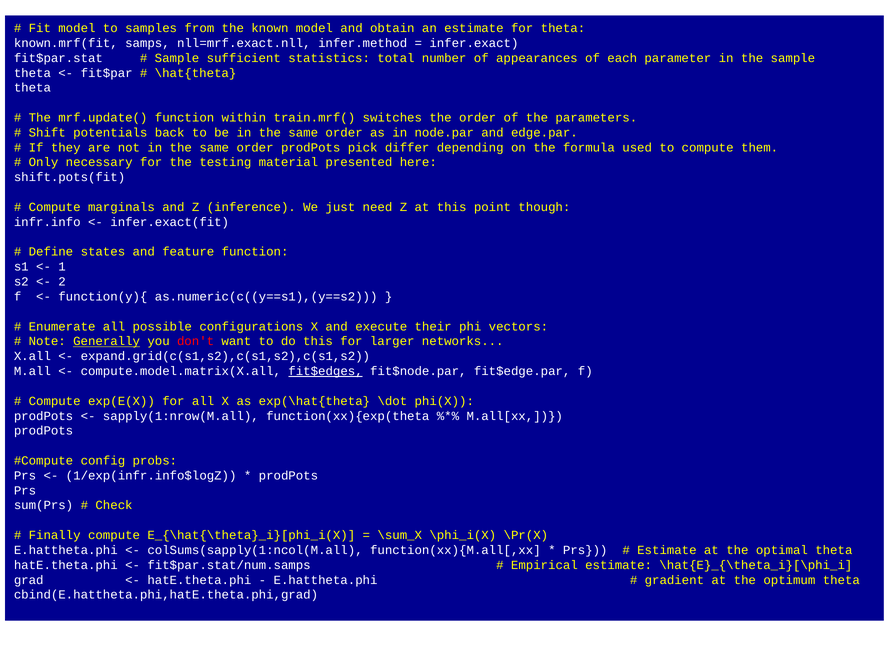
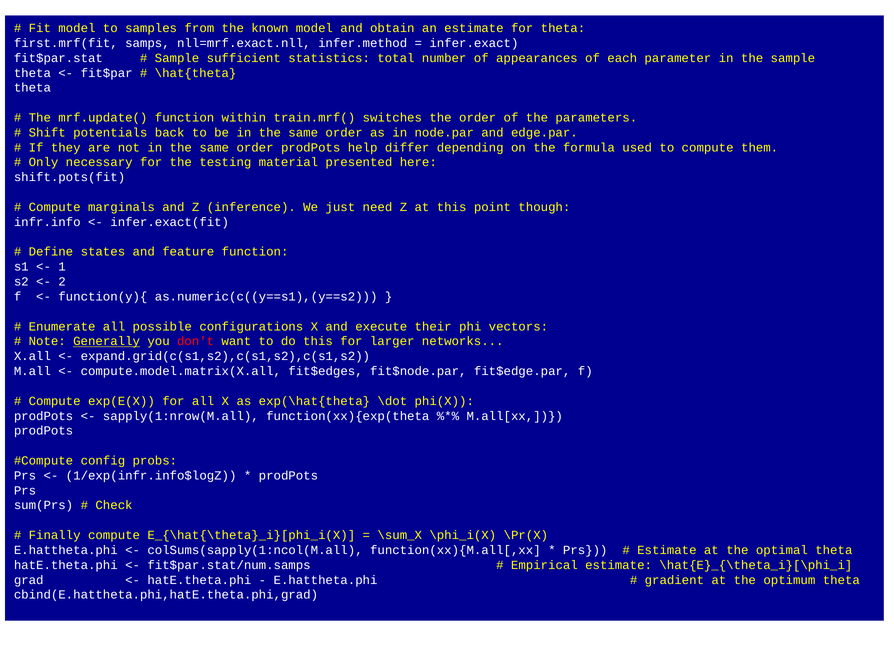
known.mrf(fit: known.mrf(fit -> first.mrf(fit (66, 43)
pick: pick -> help (363, 148)
fit$edges underline: present -> none (326, 371)
